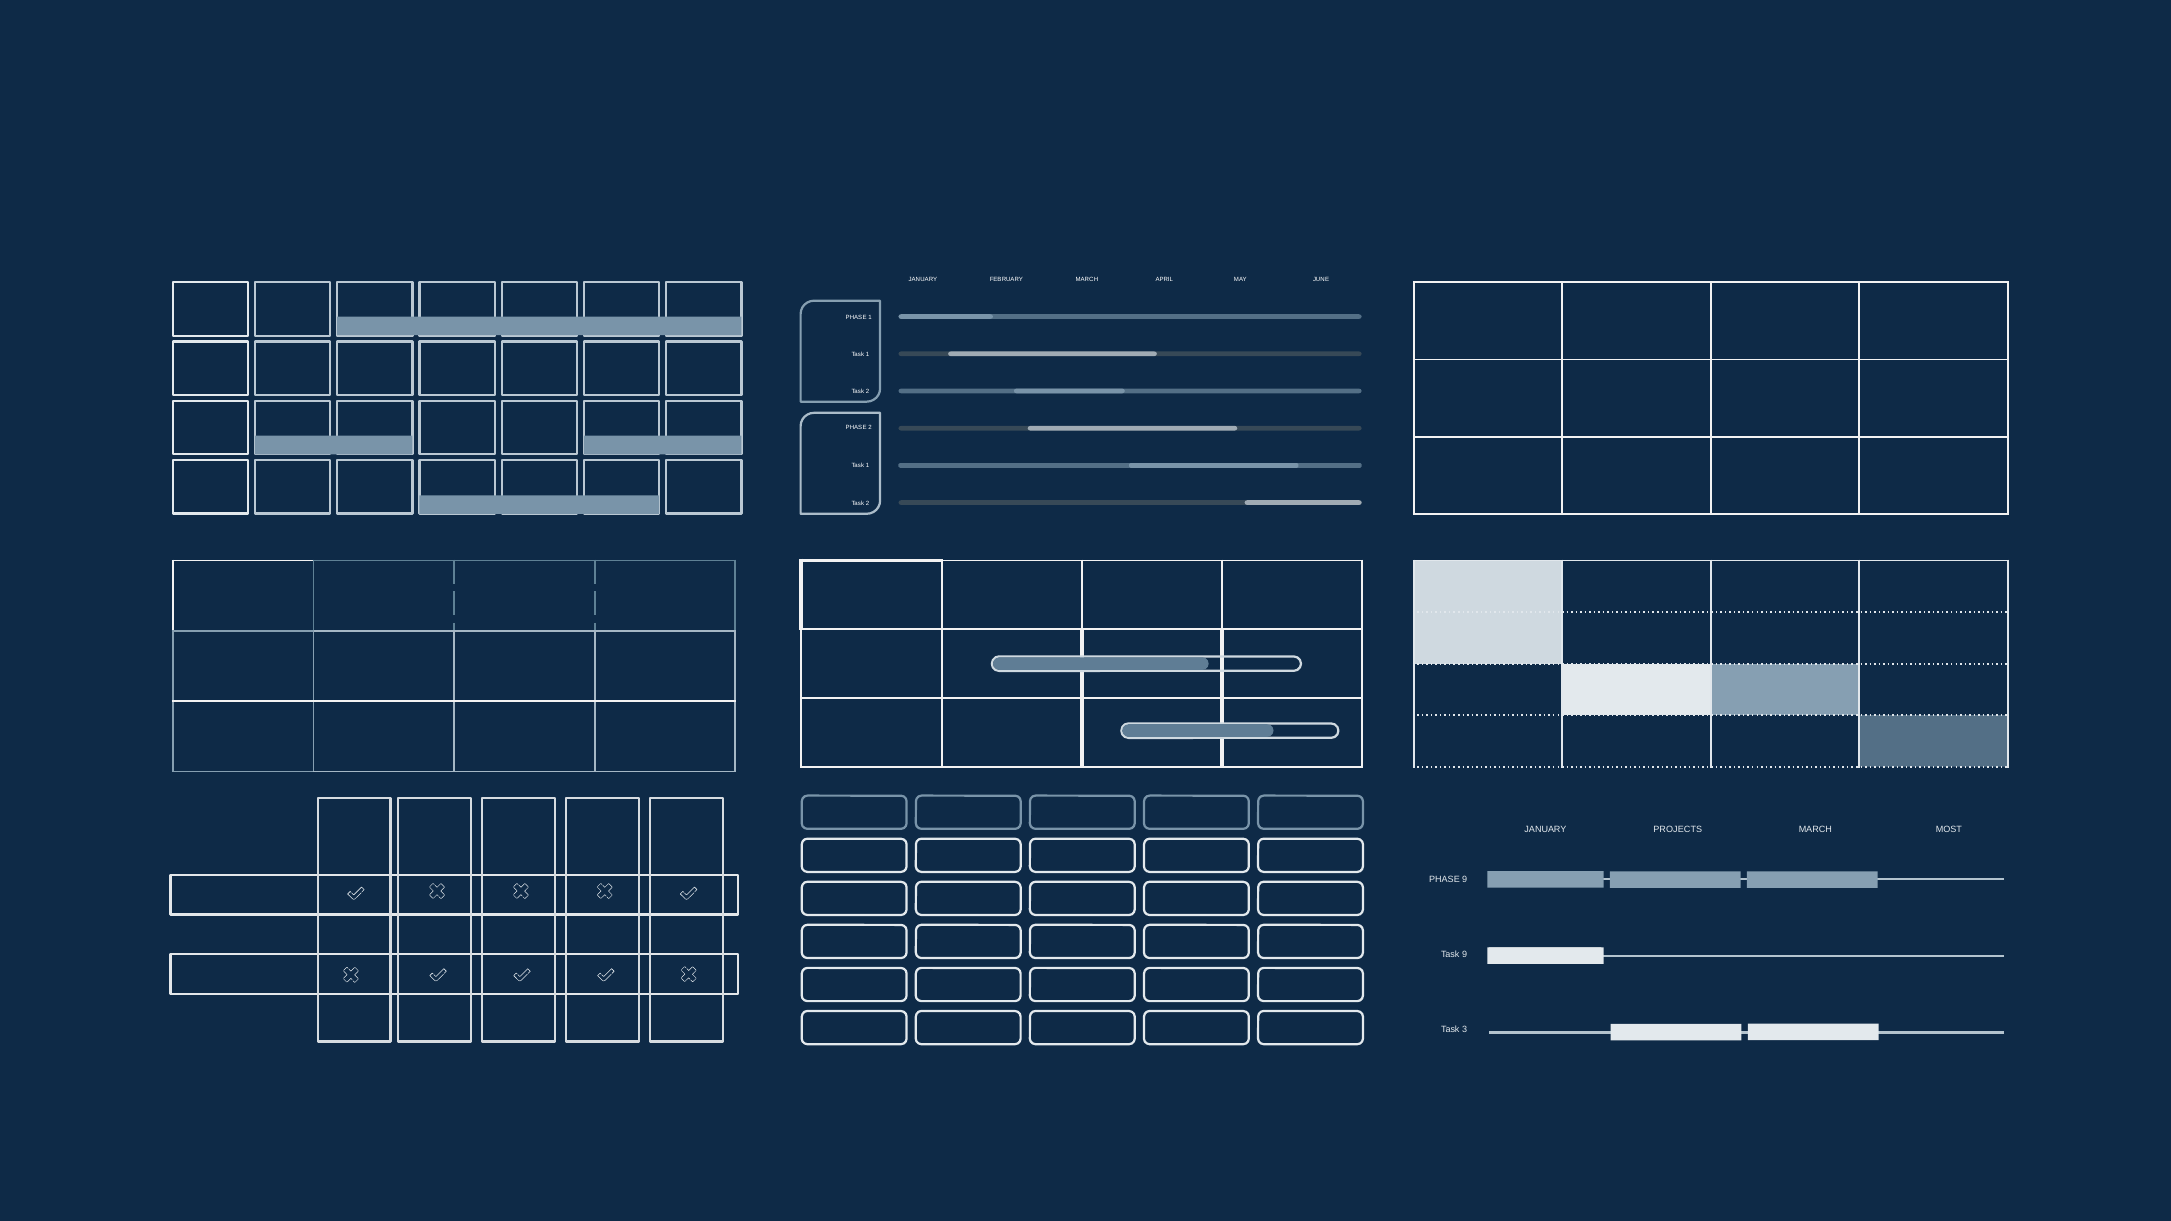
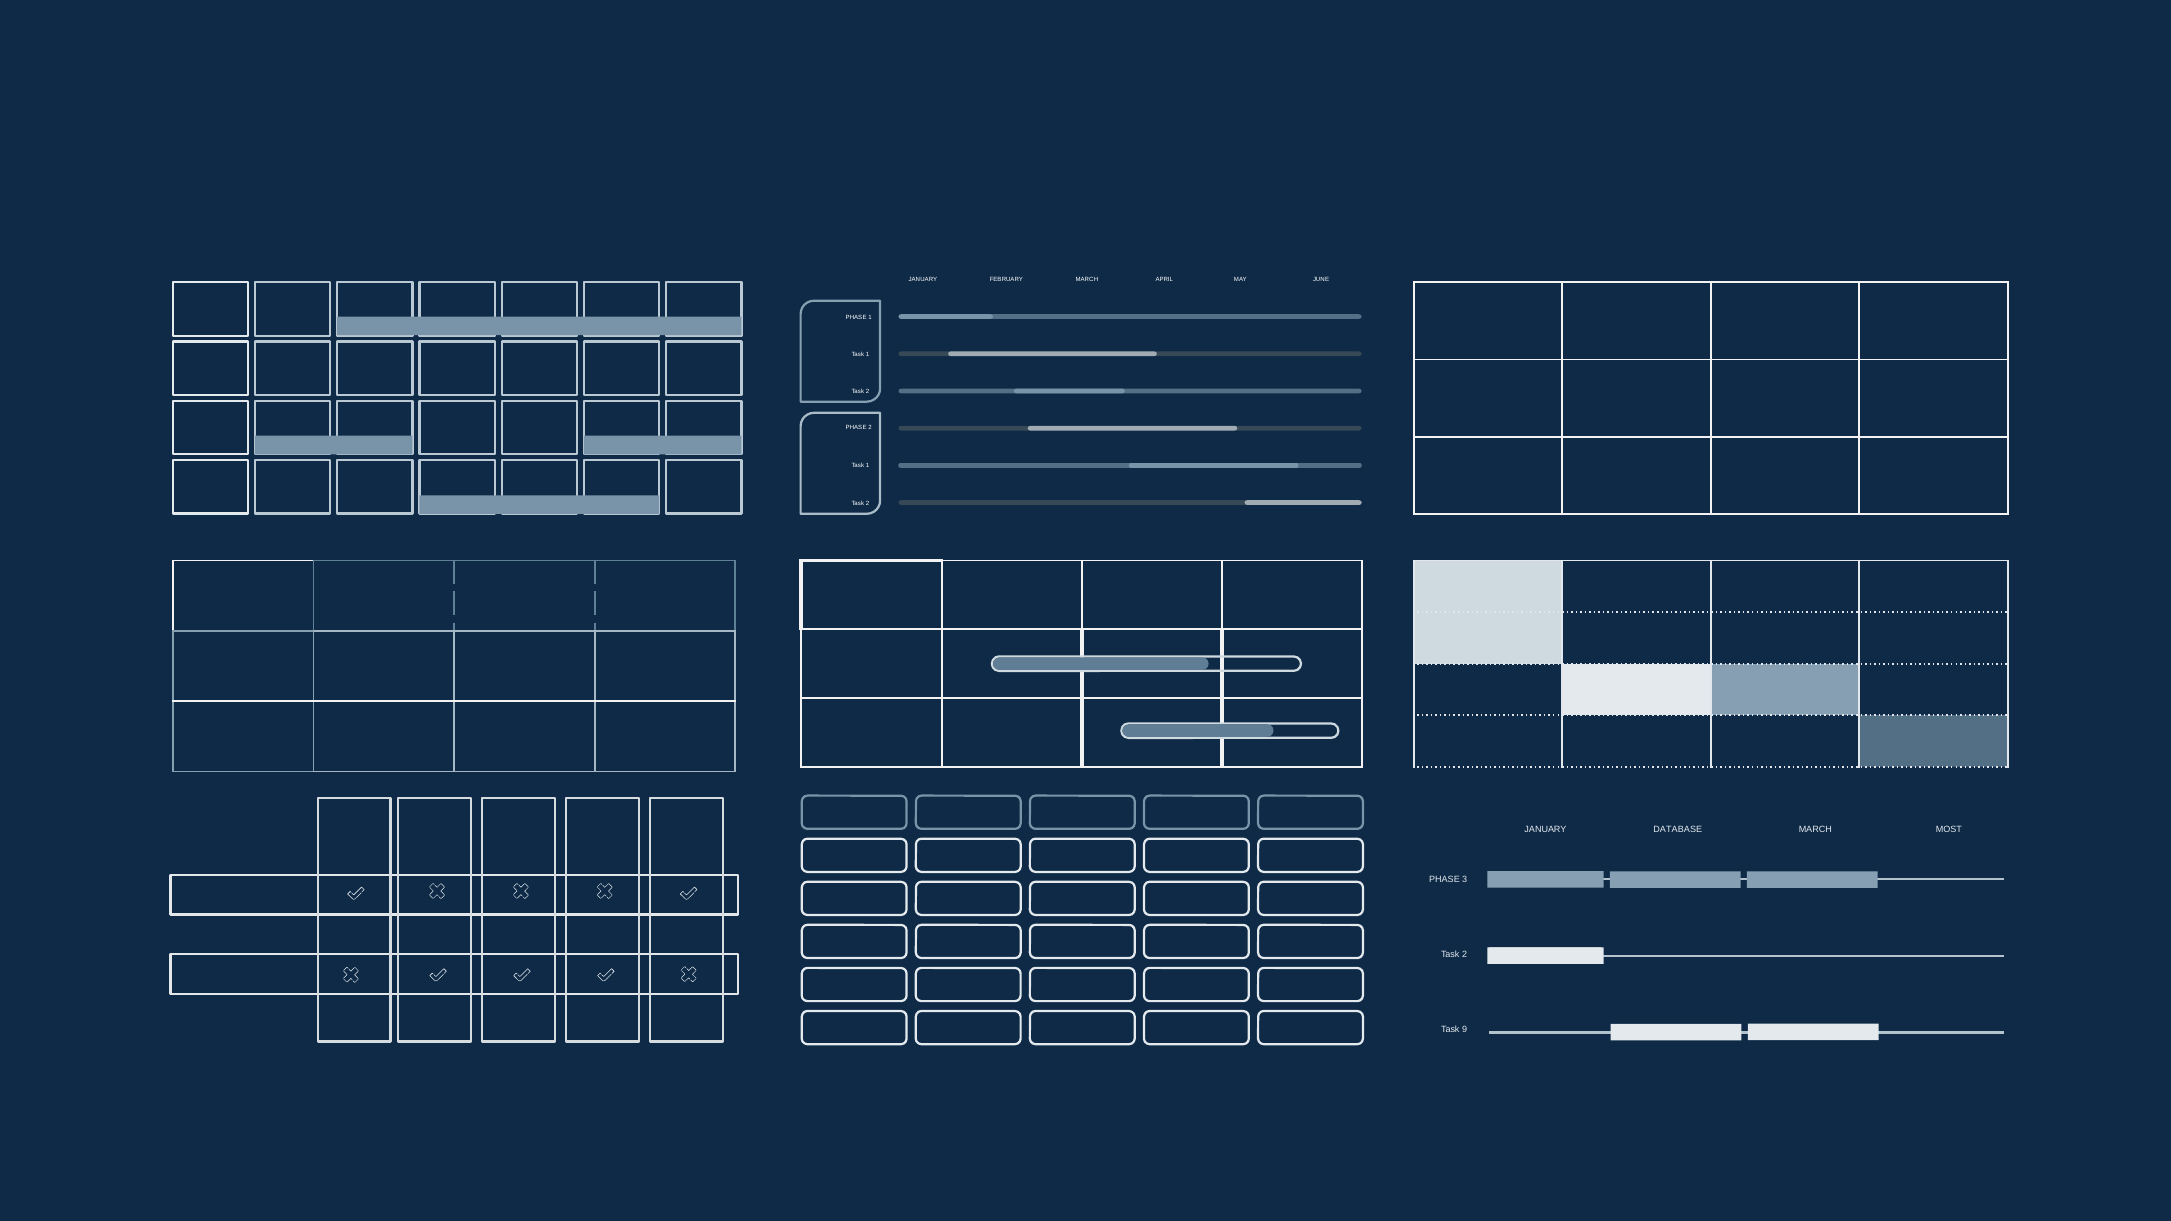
PROJECTS: PROJECTS -> DATABASE (1678, 830)
PHASE 9: 9 -> 3 (1465, 880)
9: 9 -> 2 (1465, 955)
3: 3 -> 9 (1465, 1030)
